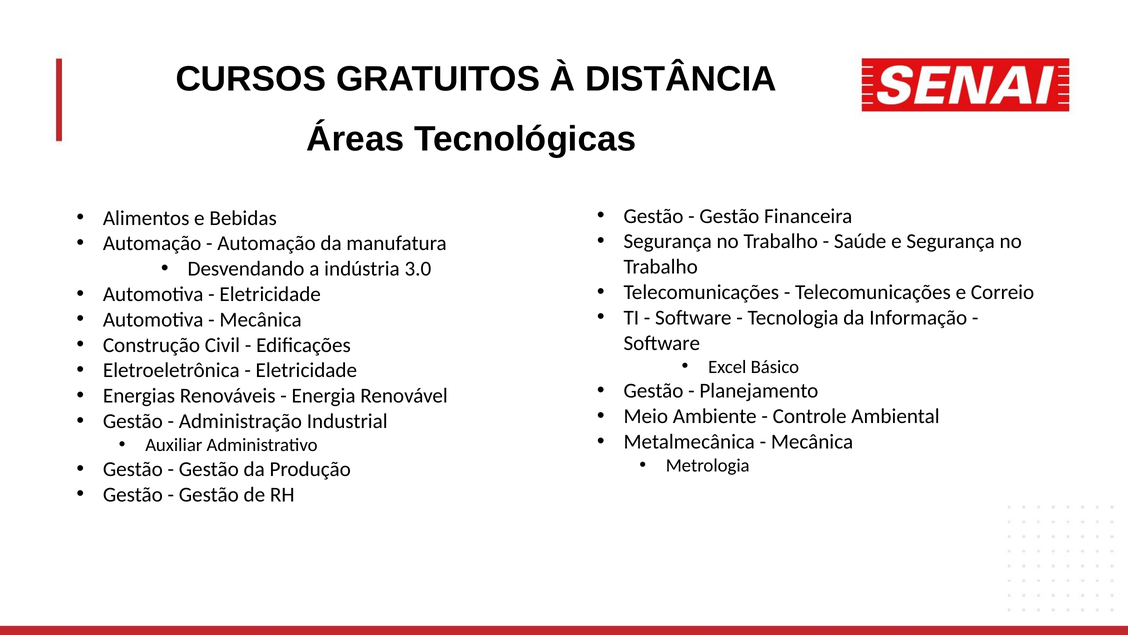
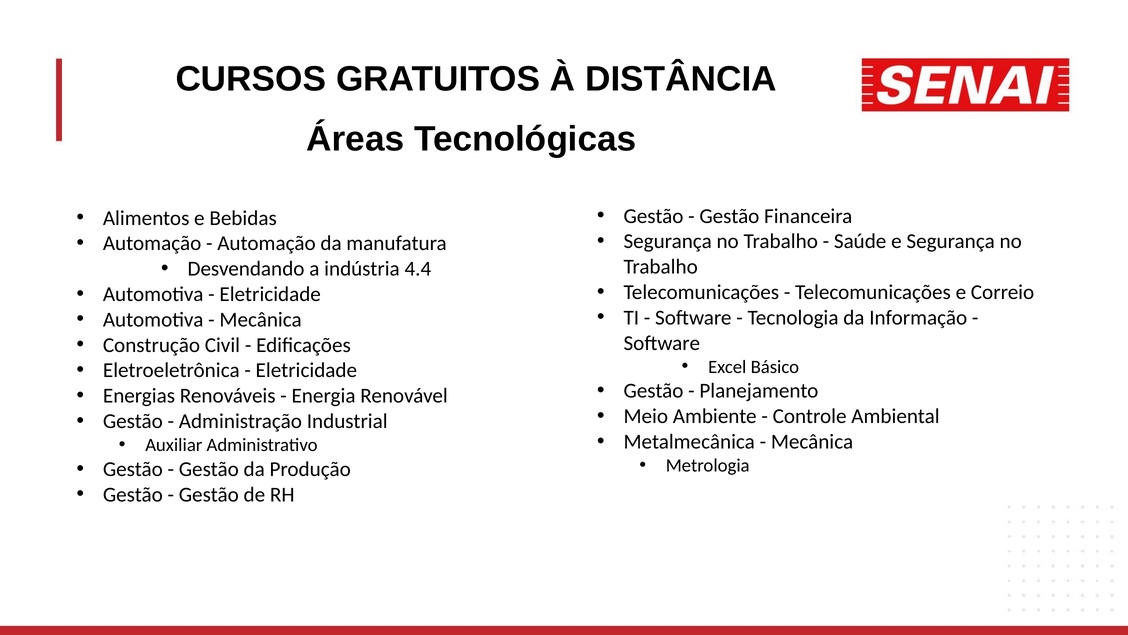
3.0: 3.0 -> 4.4 (418, 269)
